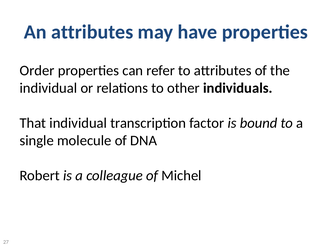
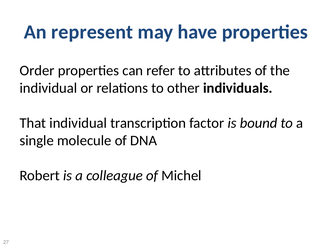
An attributes: attributes -> represent (92, 32)
